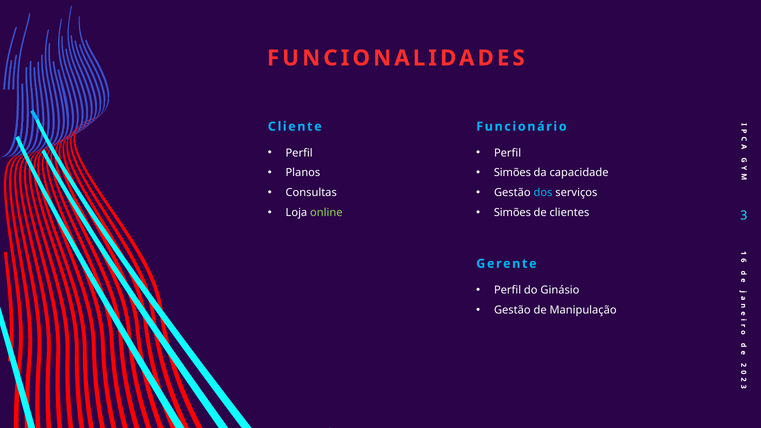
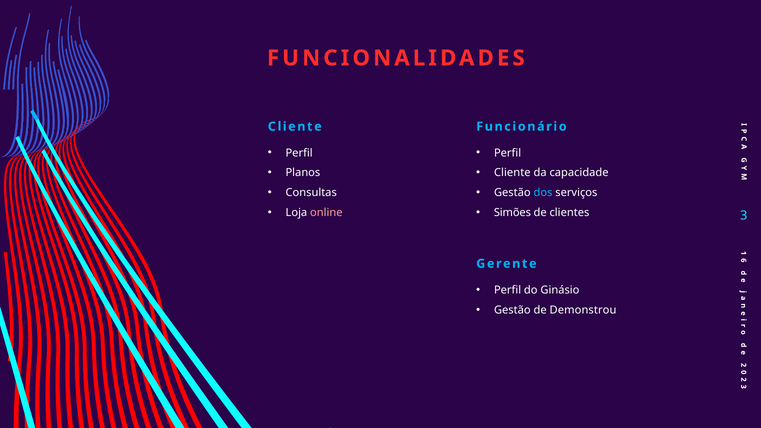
Simões: Simões -> Cliente (512, 173)
online colour: light green -> pink (326, 213)
Manipulação: Manipulação -> Demonstrou (583, 310)
